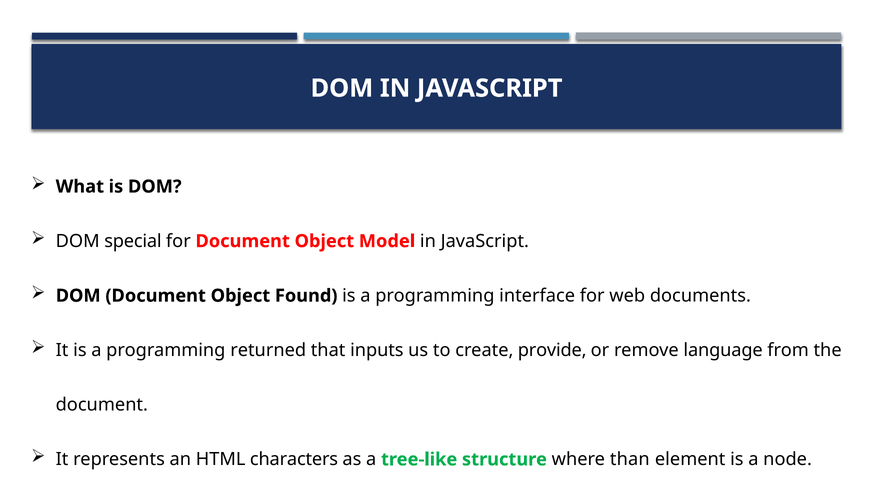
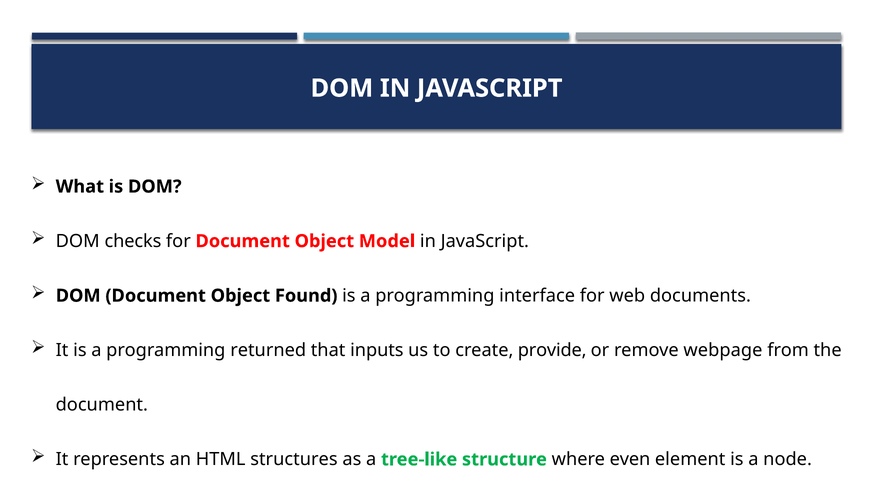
special: special -> checks (133, 241)
language: language -> webpage (723, 350)
characters: characters -> structures (294, 459)
than: than -> even (630, 459)
